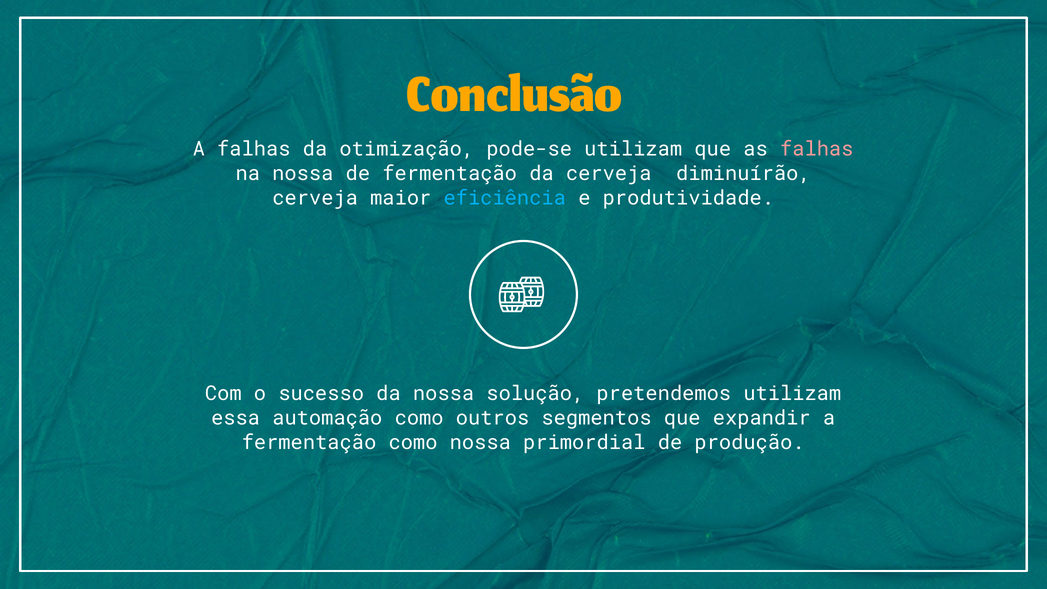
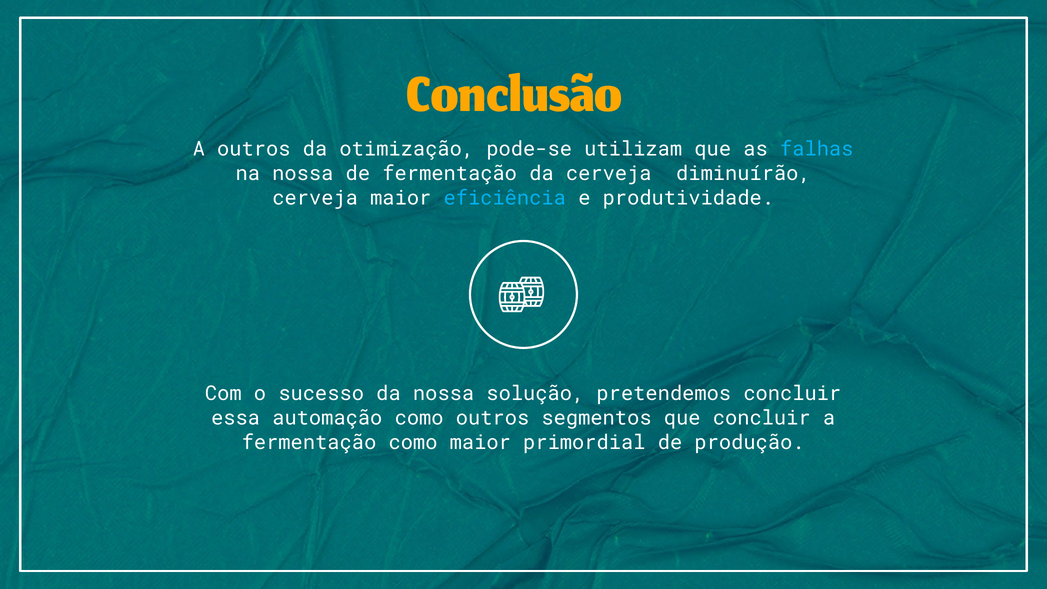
A falhas: falhas -> outros (254, 149)
falhas colour: pink -> light blue (817, 149)
pretendemos utilizam: utilizam -> concluir (792, 394)
que expandir: expandir -> concluir (762, 418)
como nossa: nossa -> maior (480, 443)
